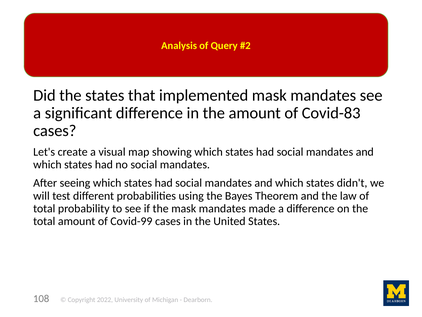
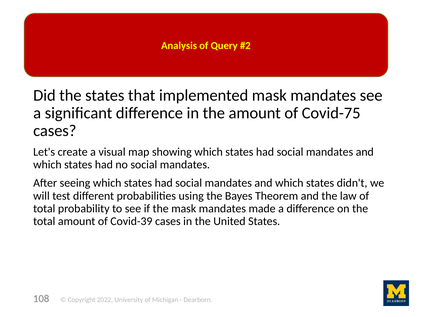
Covid-83: Covid-83 -> Covid-75 (331, 113)
Covid-99: Covid-99 -> Covid-39 (131, 221)
